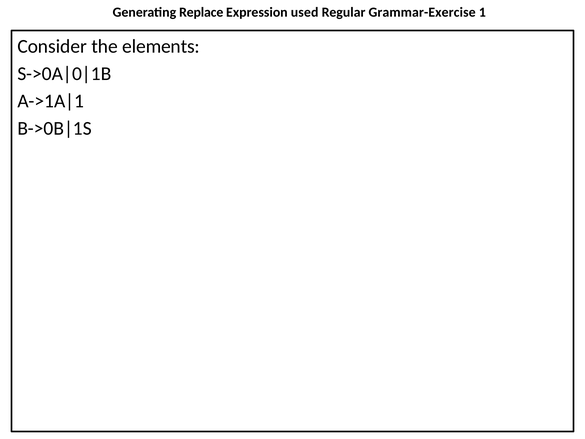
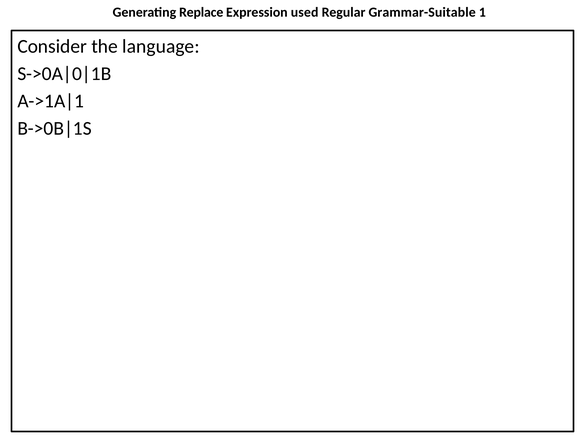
Grammar-Exercise: Grammar-Exercise -> Grammar-Suitable (422, 12)
elements: elements -> language (161, 46)
